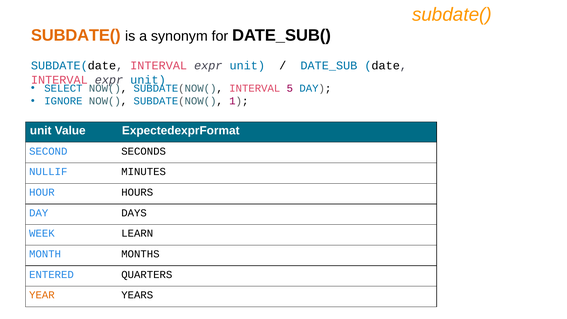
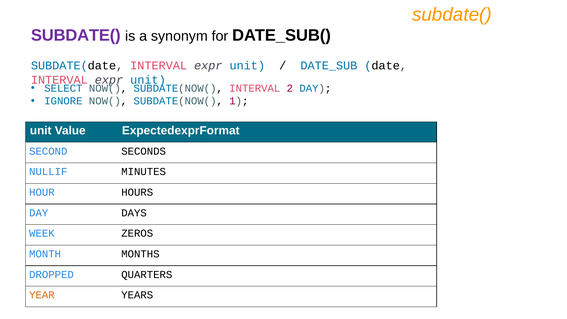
SUBDATE( colour: orange -> purple (76, 35)
5: 5 -> 2 (290, 88)
LEARN: LEARN -> ZEROS (137, 233)
ENTERED: ENTERED -> DROPPED (51, 275)
